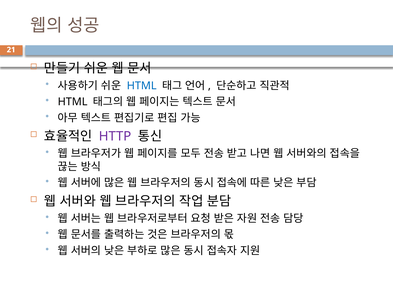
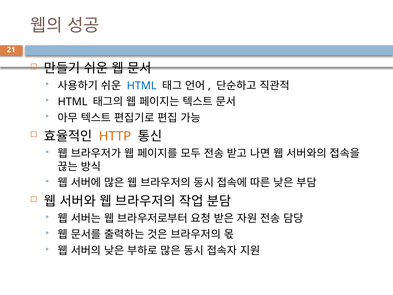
HTTP colour: purple -> orange (115, 136)
